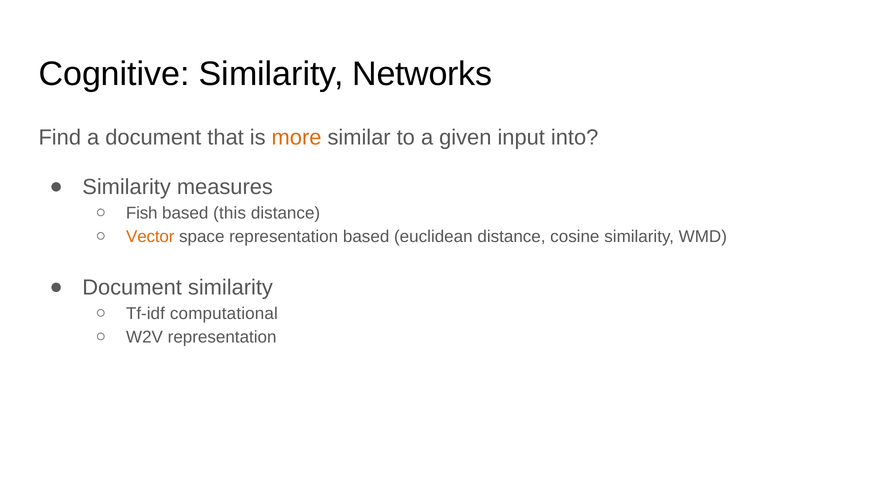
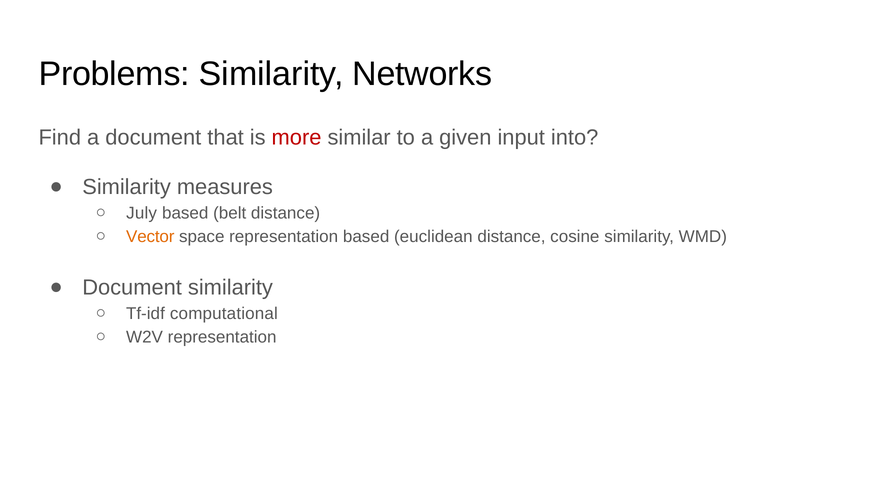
Cognitive: Cognitive -> Problems (114, 74)
more colour: orange -> red (297, 138)
Fish: Fish -> July (142, 213)
this: this -> belt (230, 213)
